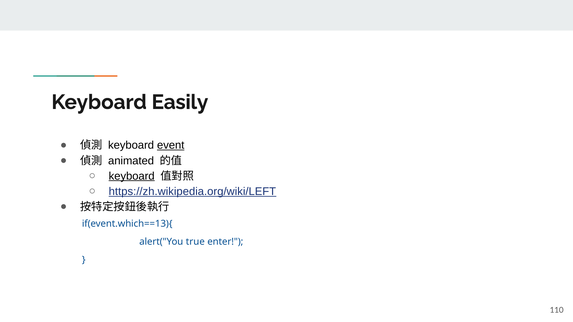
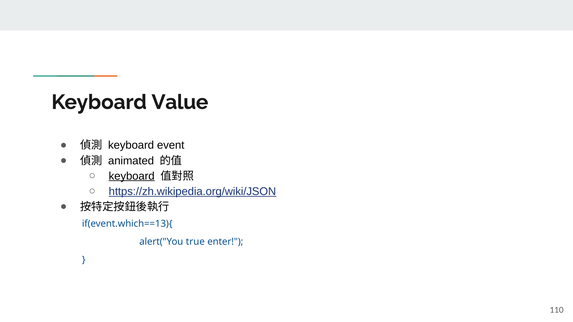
Easily: Easily -> Value (180, 102)
event underline: present -> none (171, 145)
https://zh.wikipedia.org/wiki/LEFT: https://zh.wikipedia.org/wiki/LEFT -> https://zh.wikipedia.org/wiki/JSON (192, 192)
